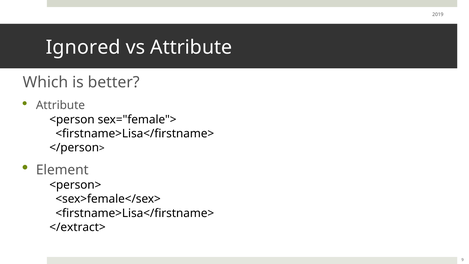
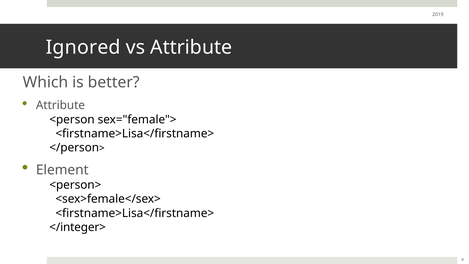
</extract>: </extract> -> </integer> (78, 227)
